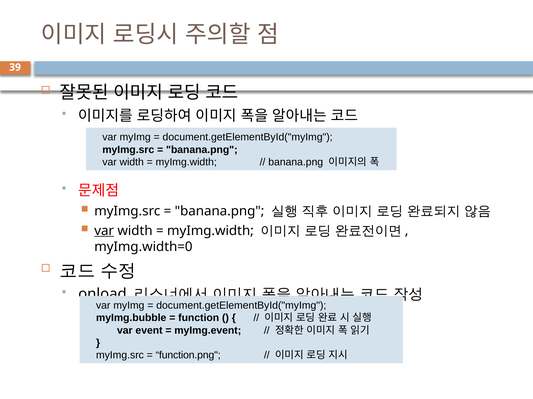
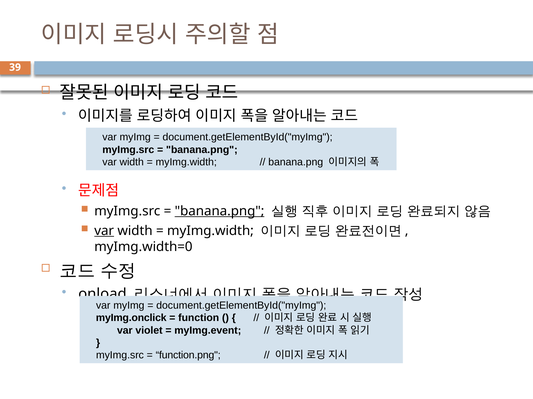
banana.png underline: none -> present (220, 211)
myImg.bubble: myImg.bubble -> myImg.onclick (131, 318)
event: event -> violet (149, 331)
